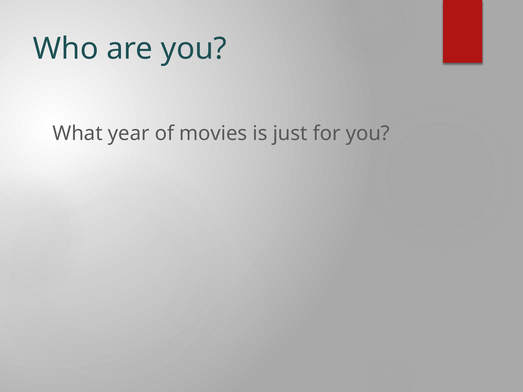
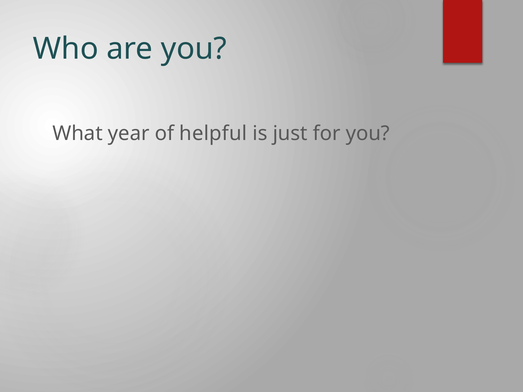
movies: movies -> helpful (213, 134)
